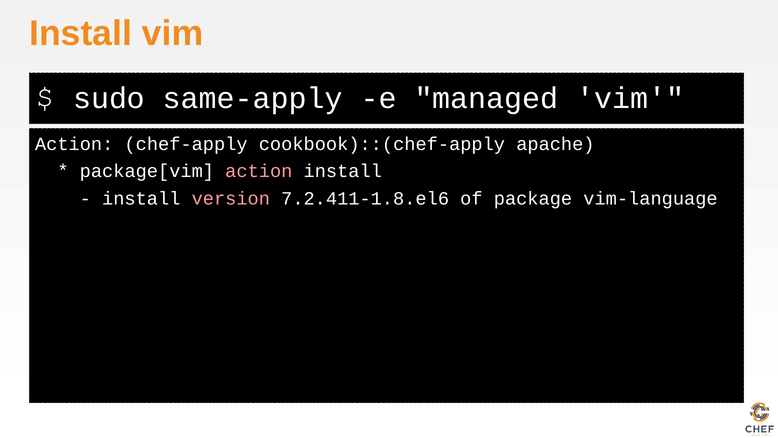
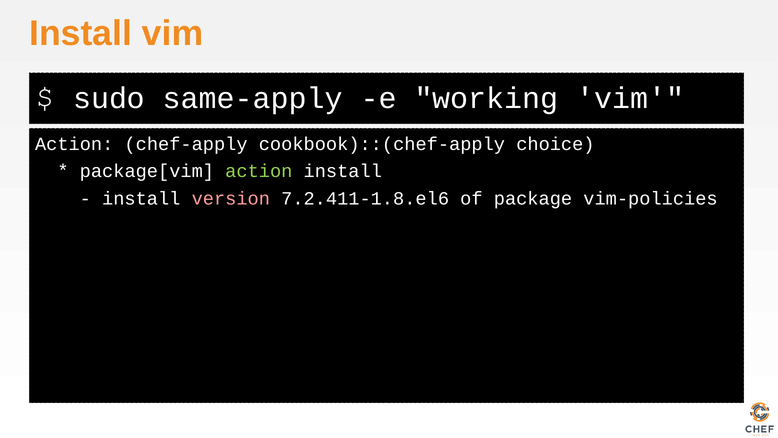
managed: managed -> working (486, 98)
apache: apache -> choice (555, 144)
action colour: pink -> light green (259, 171)
vim-language: vim-language -> vim-policies (650, 198)
